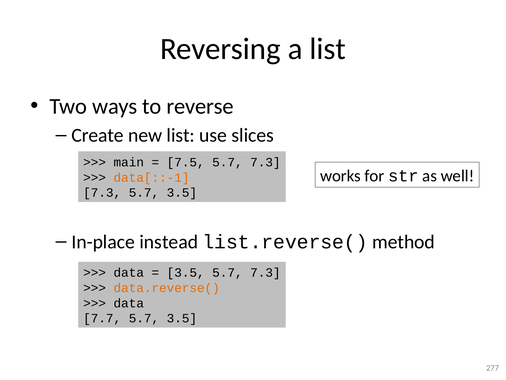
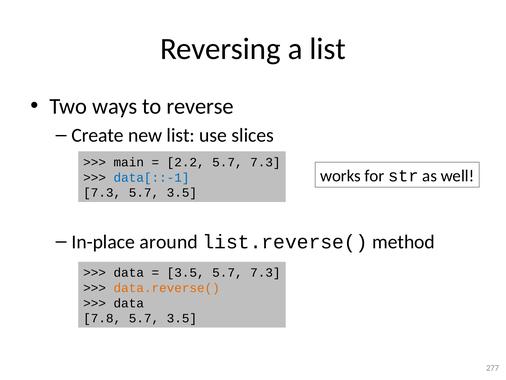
7.5: 7.5 -> 2.2 (186, 162)
data[::-1 colour: orange -> blue (152, 177)
instead: instead -> around (169, 242)
7.7: 7.7 -> 7.8 (102, 318)
